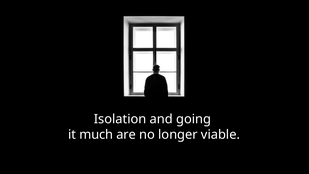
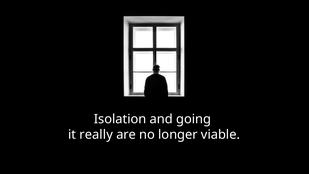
much: much -> really (96, 134)
